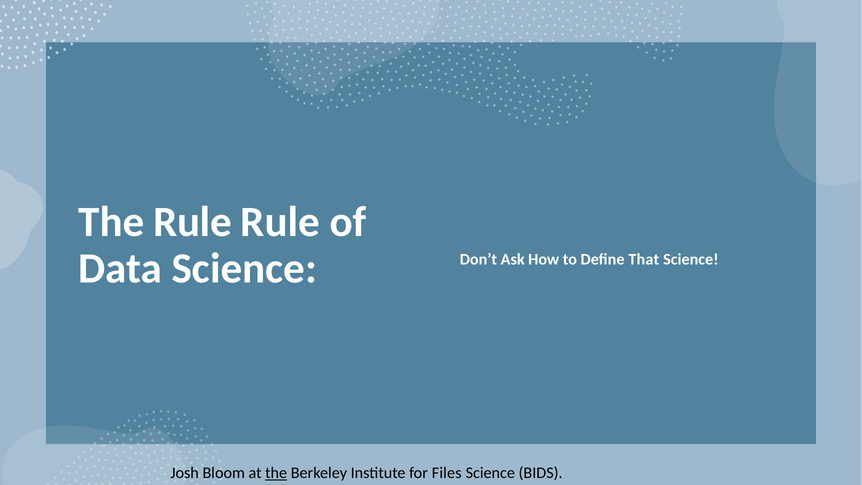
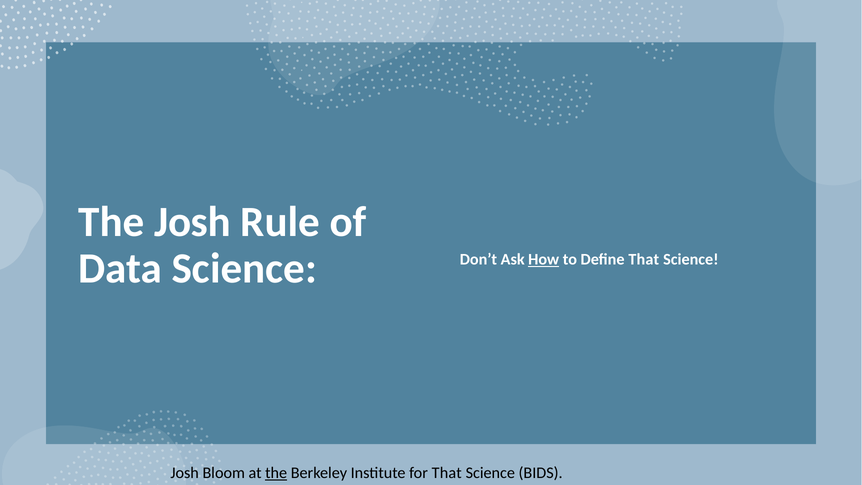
The Rule: Rule -> Josh (192, 222)
How underline: none -> present (544, 260)
for Files: Files -> That (447, 473)
